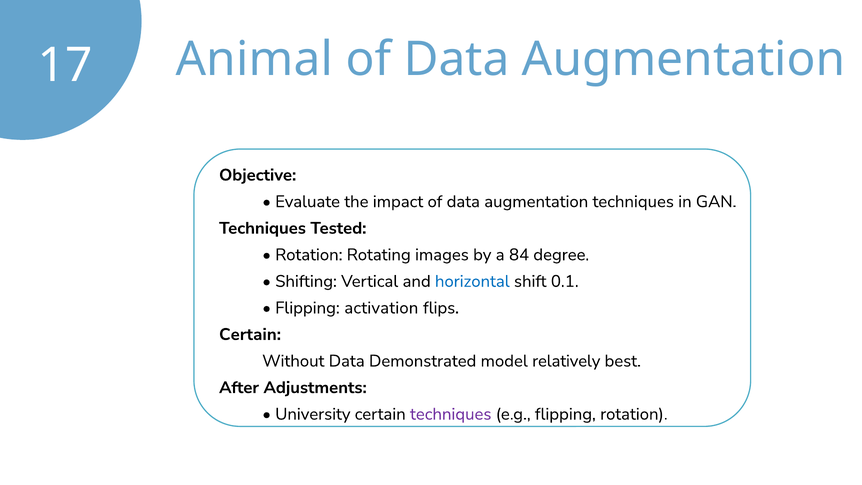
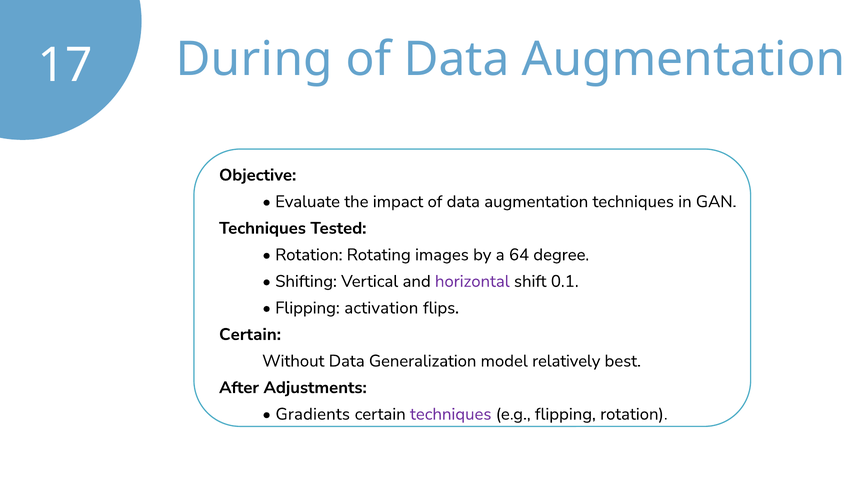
Animal: Animal -> During (254, 59)
84: 84 -> 64 (519, 255)
horizontal colour: blue -> purple (472, 281)
Demonstrated: Demonstrated -> Generalization (423, 361)
University: University -> Gradients (313, 414)
